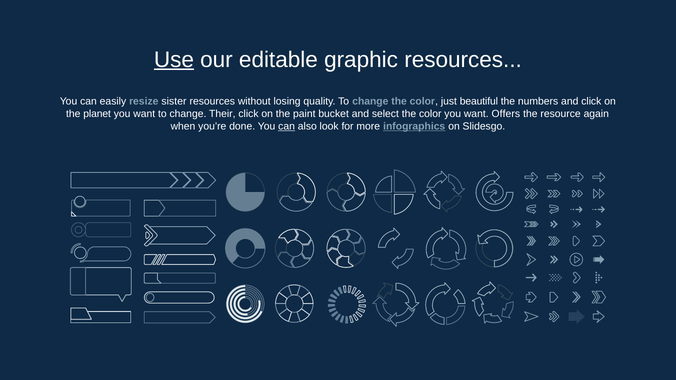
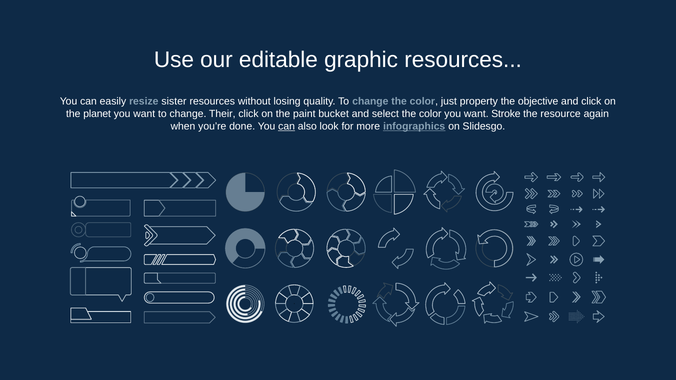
Use underline: present -> none (174, 60)
beautiful: beautiful -> property (479, 101)
numbers: numbers -> objective (538, 101)
Offers: Offers -> Stroke (506, 114)
